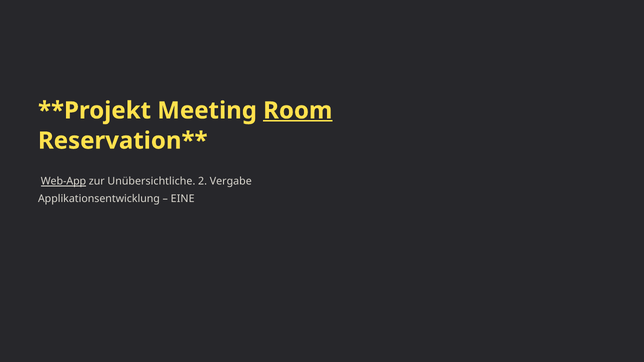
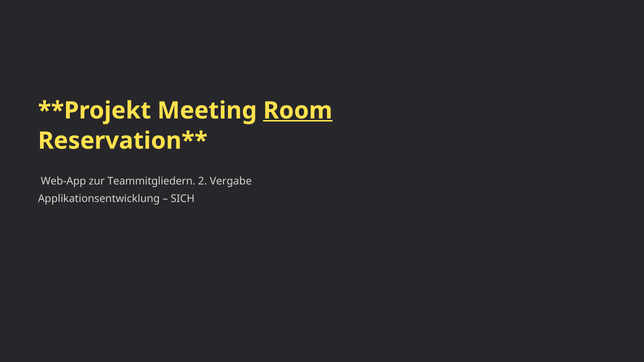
Web-App underline: present -> none (63, 182)
Unübersichtliche: Unübersichtliche -> Teammitgliedern (151, 182)
EINE: EINE -> SICH (183, 199)
